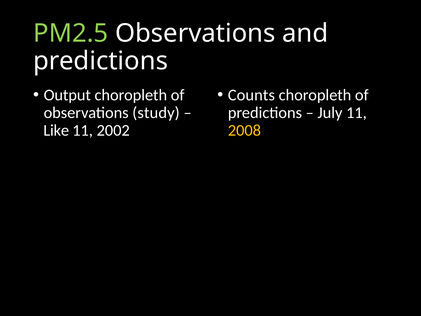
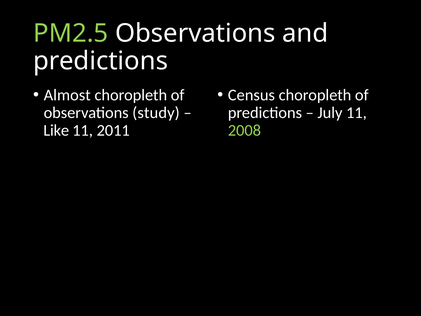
Output: Output -> Almost (67, 95)
Counts: Counts -> Census (251, 95)
2002: 2002 -> 2011 (113, 130)
2008 colour: yellow -> light green (244, 130)
